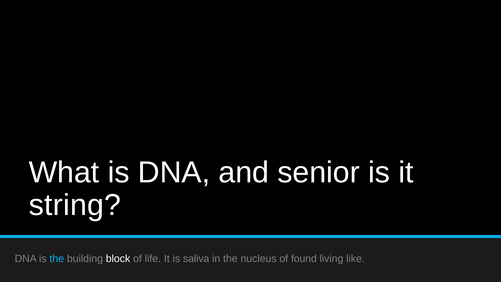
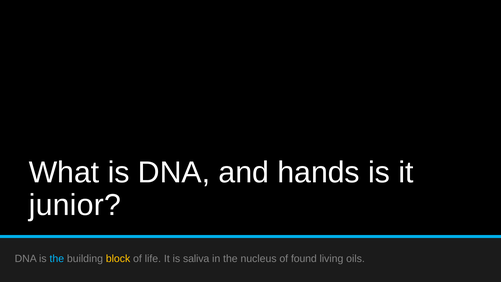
senior: senior -> hands (319, 172)
string: string -> junior (75, 205)
block colour: white -> yellow (118, 259)
like: like -> oils (356, 259)
